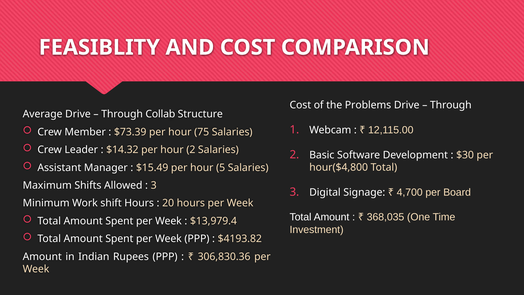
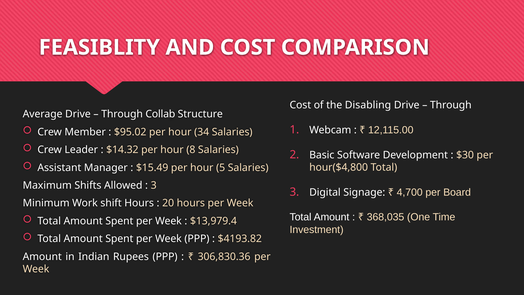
Problems: Problems -> Disabling (368, 105)
$73.39: $73.39 -> $95.02 (130, 132)
75: 75 -> 34 (202, 132)
hour 2: 2 -> 8 (191, 150)
